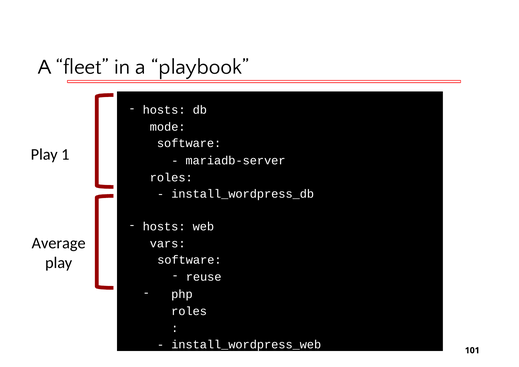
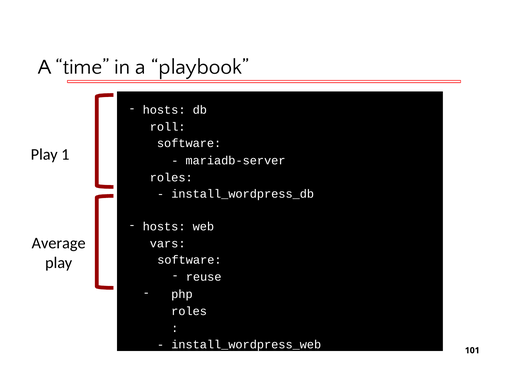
fleet: fleet -> time (82, 67)
mode: mode -> roll (168, 127)
